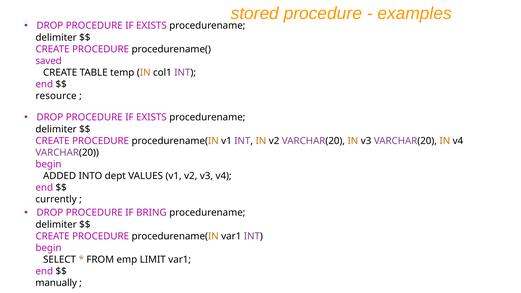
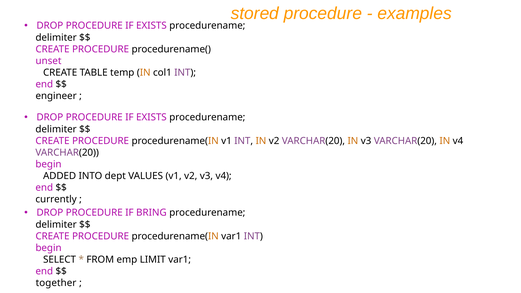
saved: saved -> unset (48, 61)
resource: resource -> engineer (56, 96)
manually: manually -> together (56, 283)
